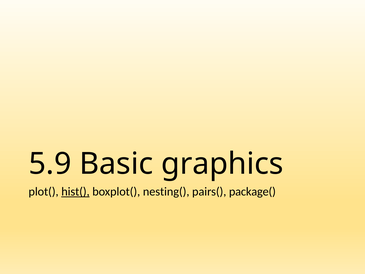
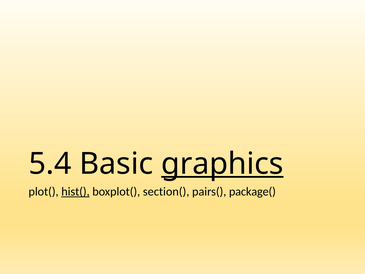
5.9: 5.9 -> 5.4 (50, 164)
graphics underline: none -> present (222, 164)
nesting(: nesting( -> section( (166, 192)
